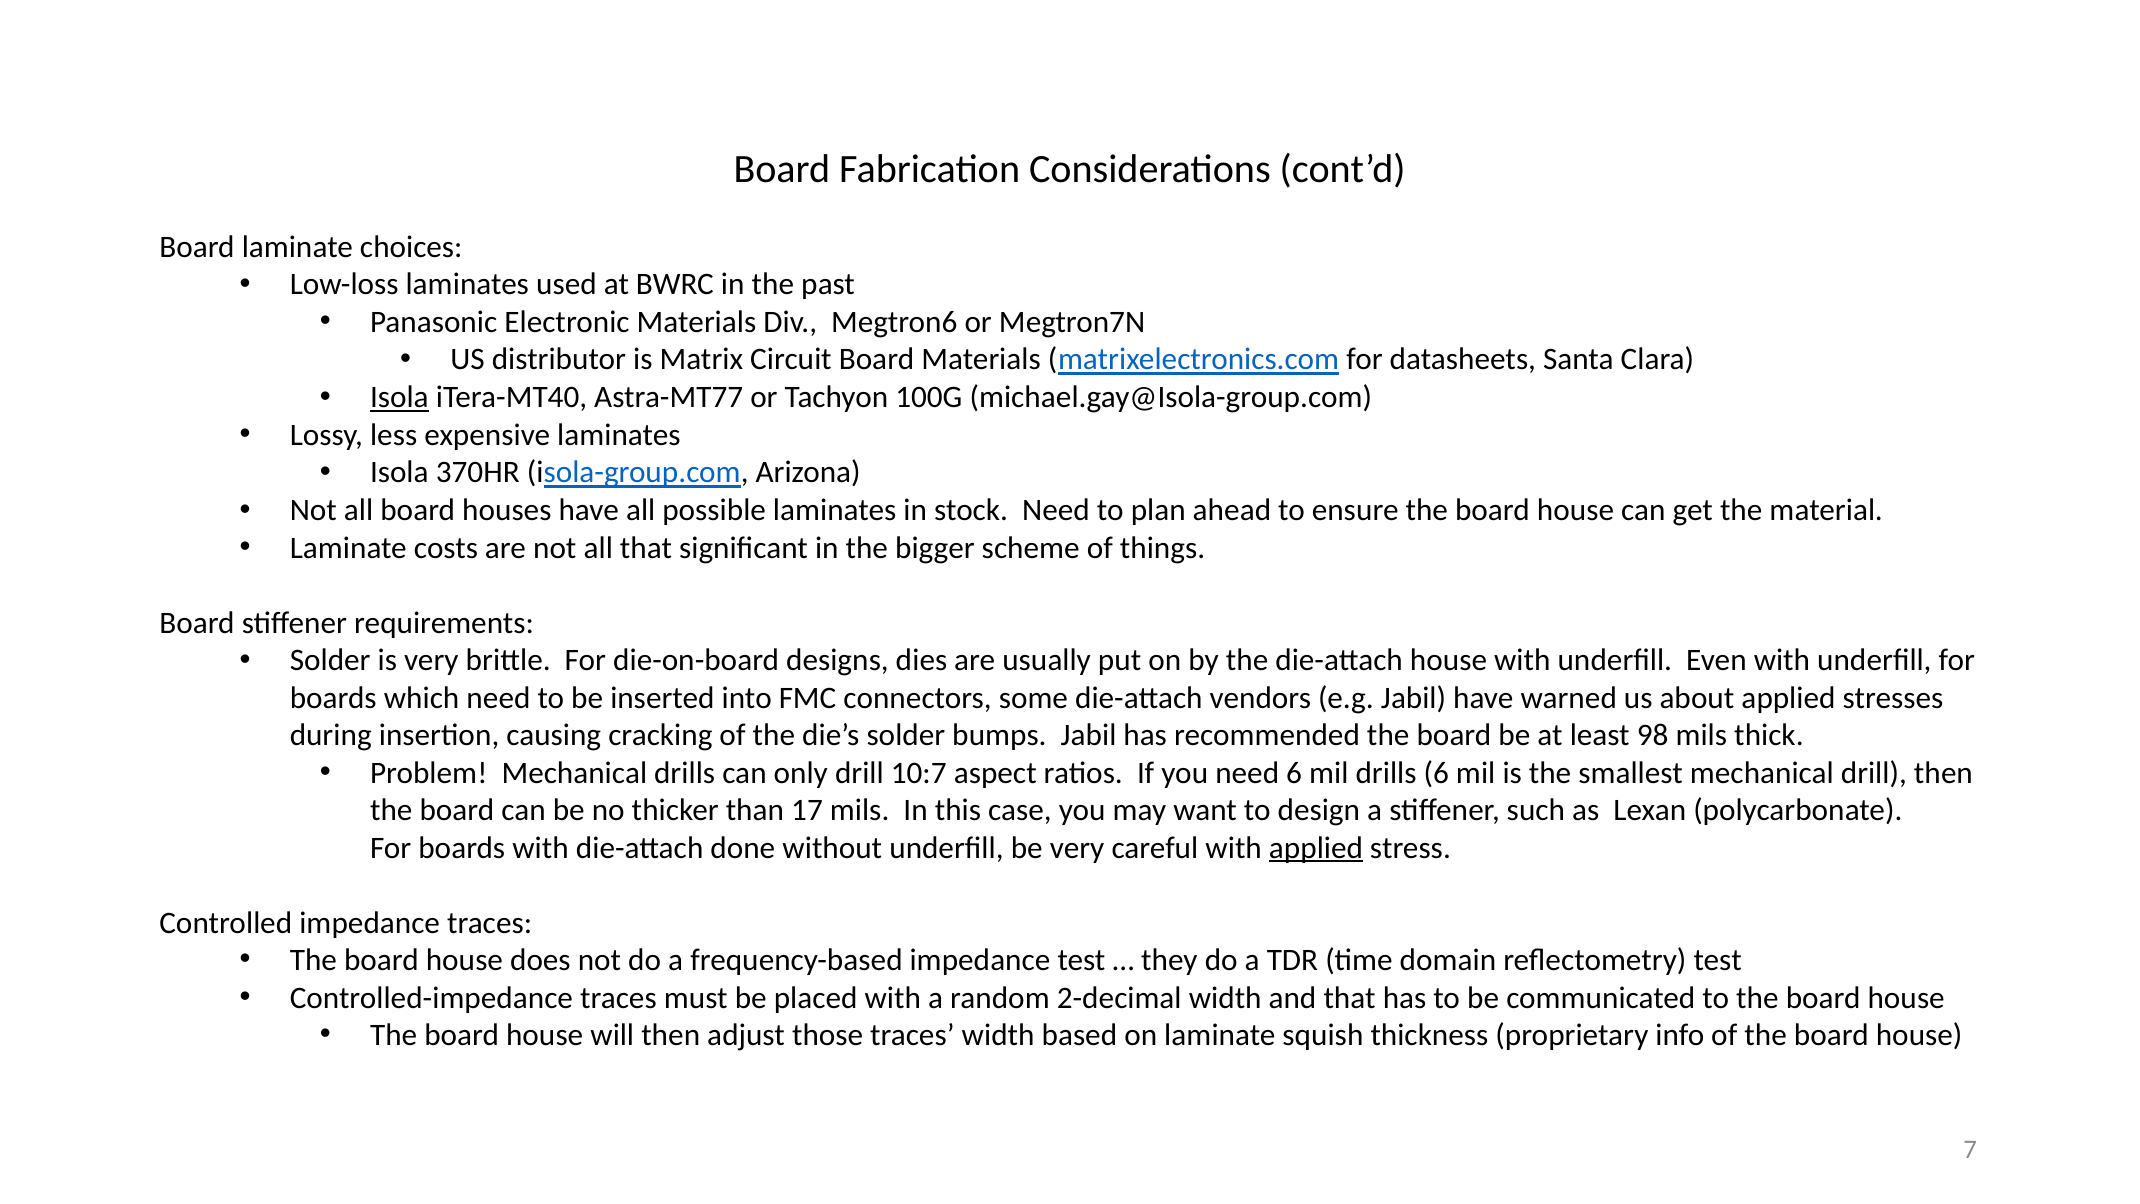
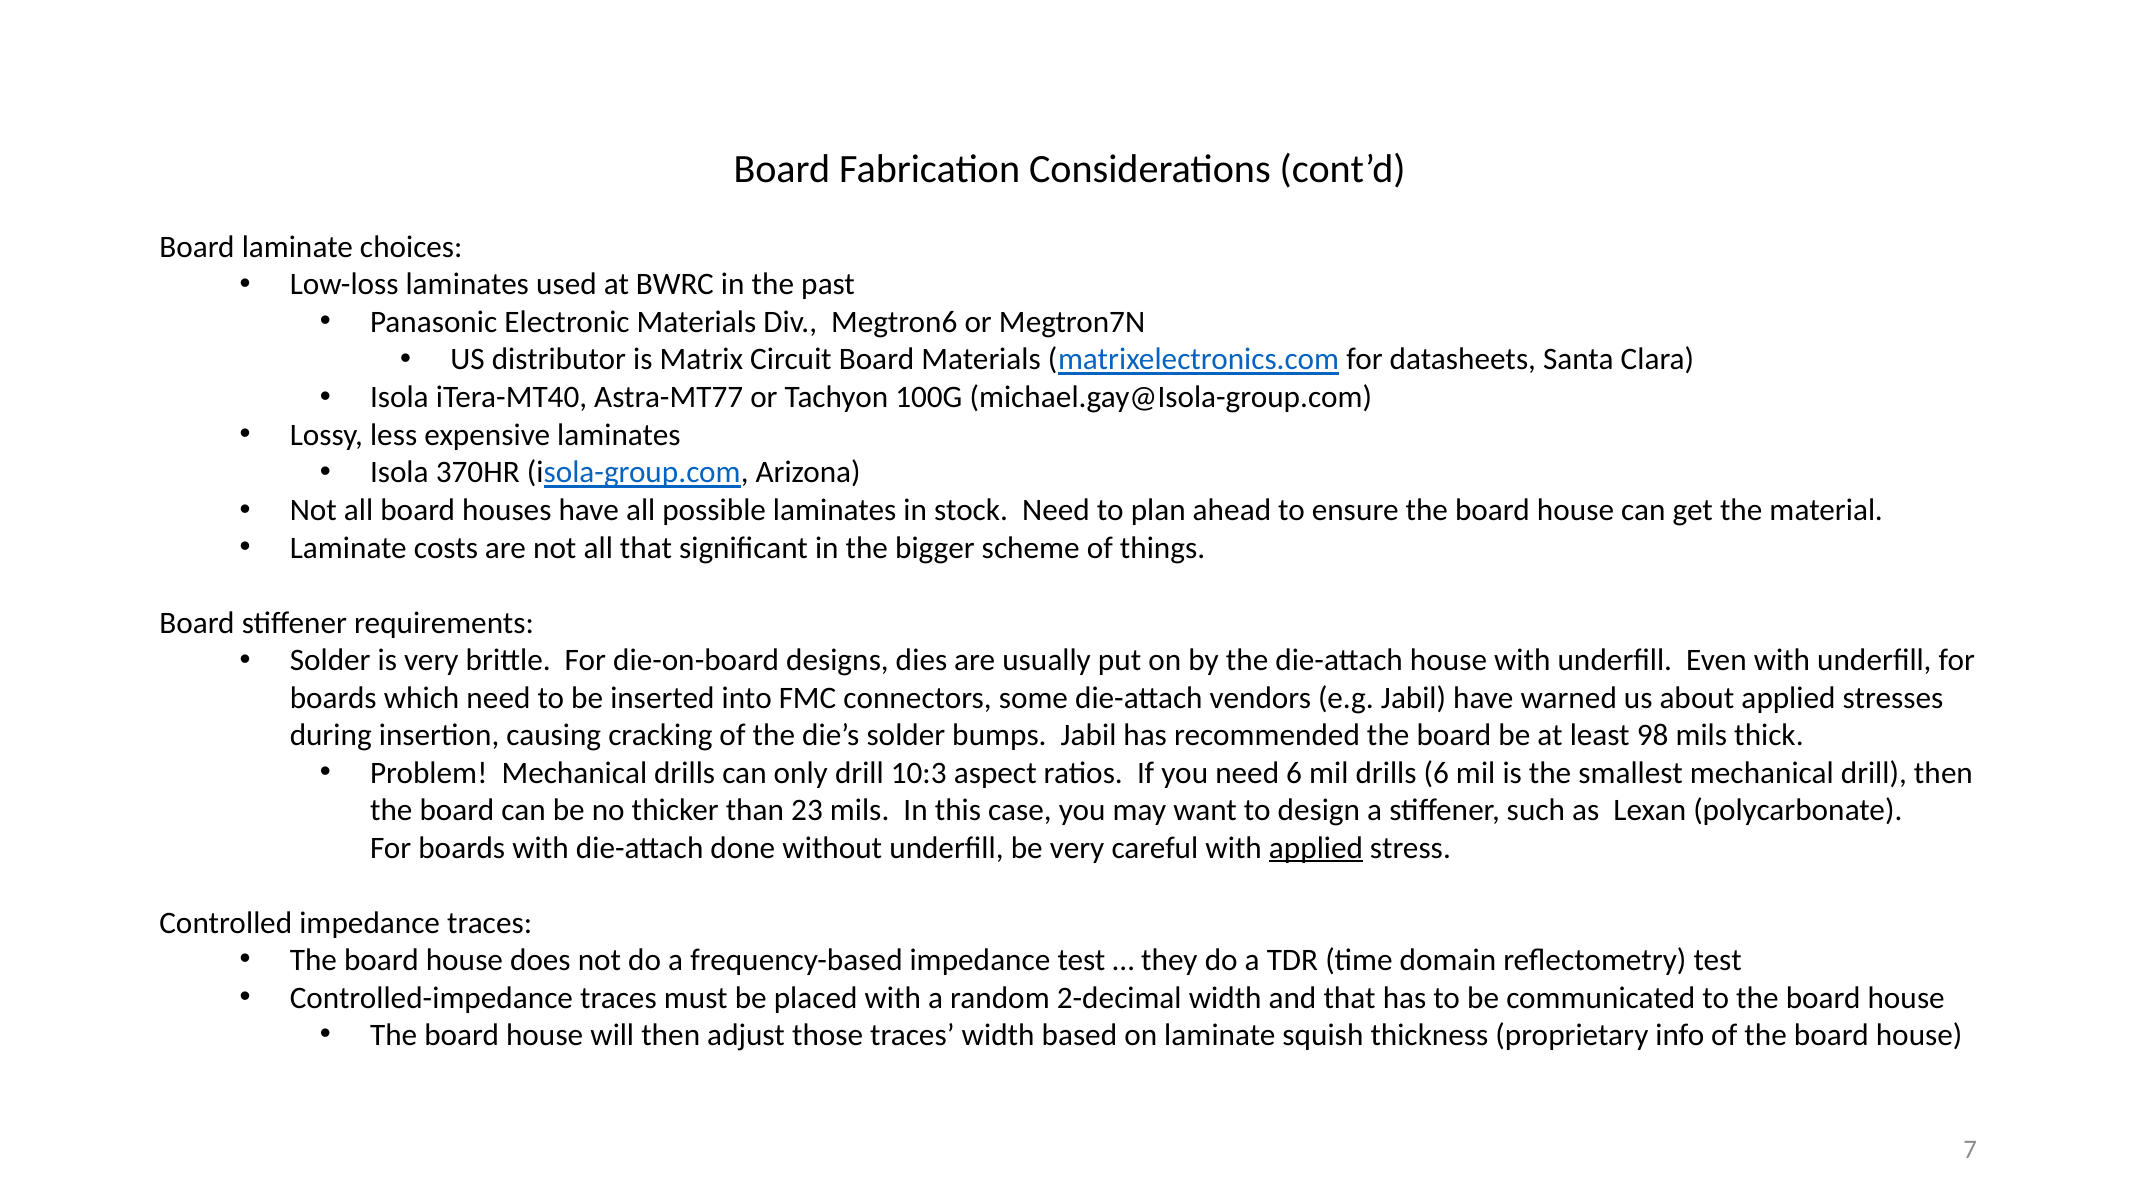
Isola underline: present -> none (399, 398)
10:7: 10:7 -> 10:3 (919, 773)
17: 17 -> 23 (807, 810)
